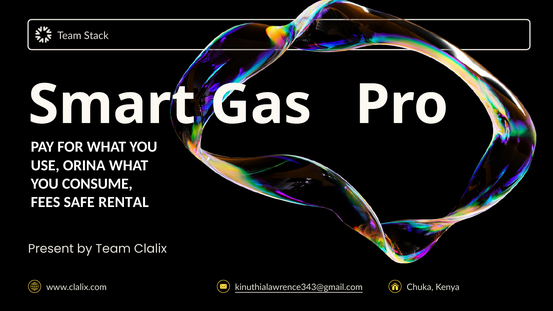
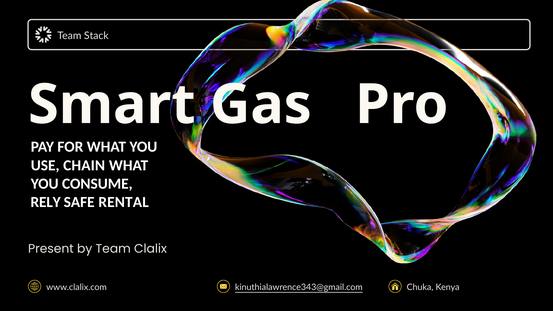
ORINA: ORINA -> CHAIN (84, 165)
FEES: FEES -> RELY (46, 202)
